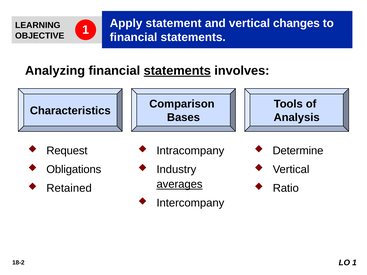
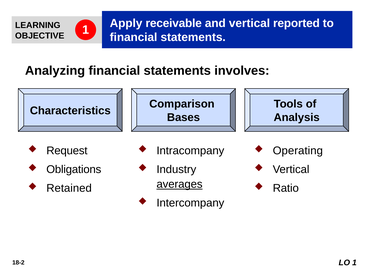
statement: statement -> receivable (174, 23)
changes: changes -> reported (296, 23)
statements underline: present -> none (177, 71)
Determine: Determine -> Operating (298, 151)
